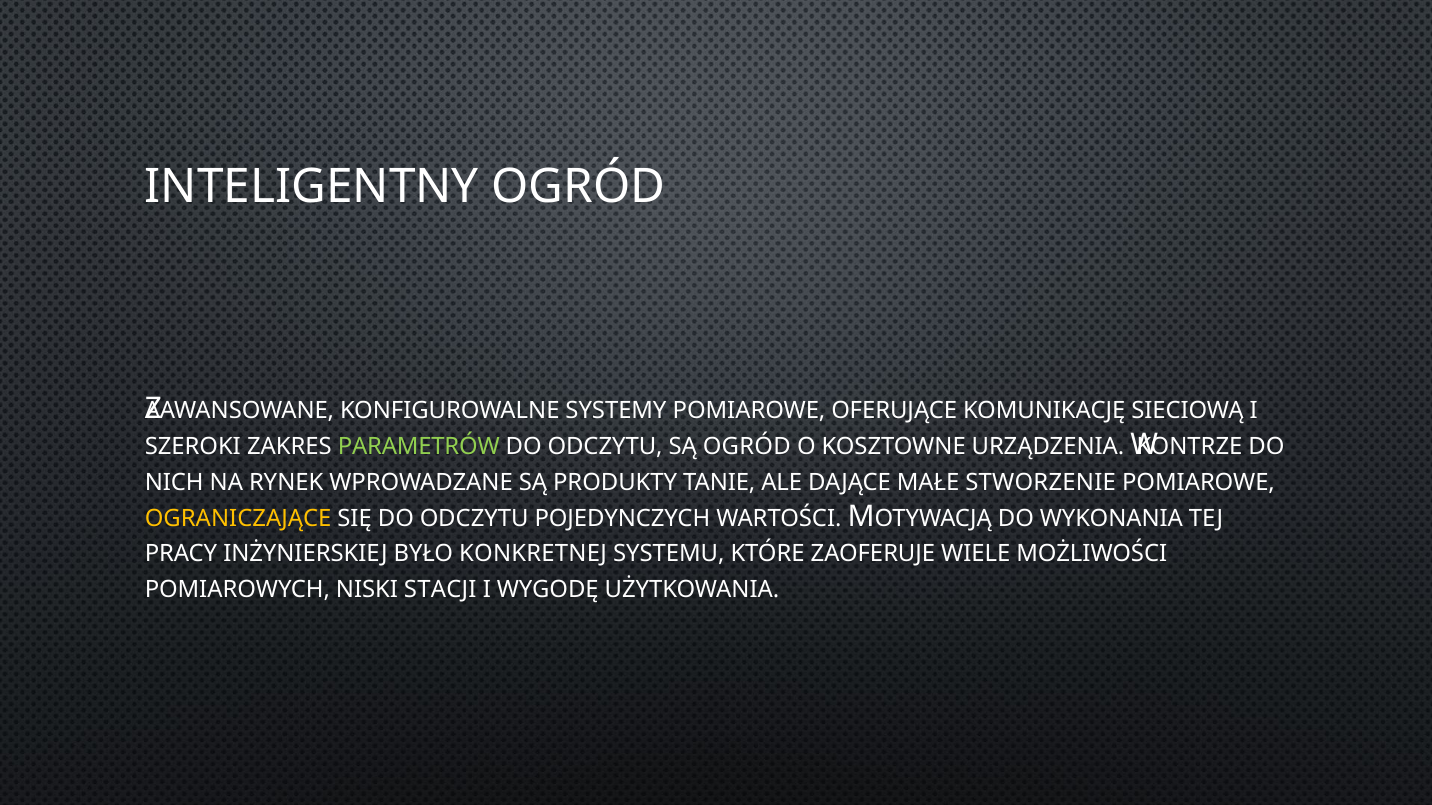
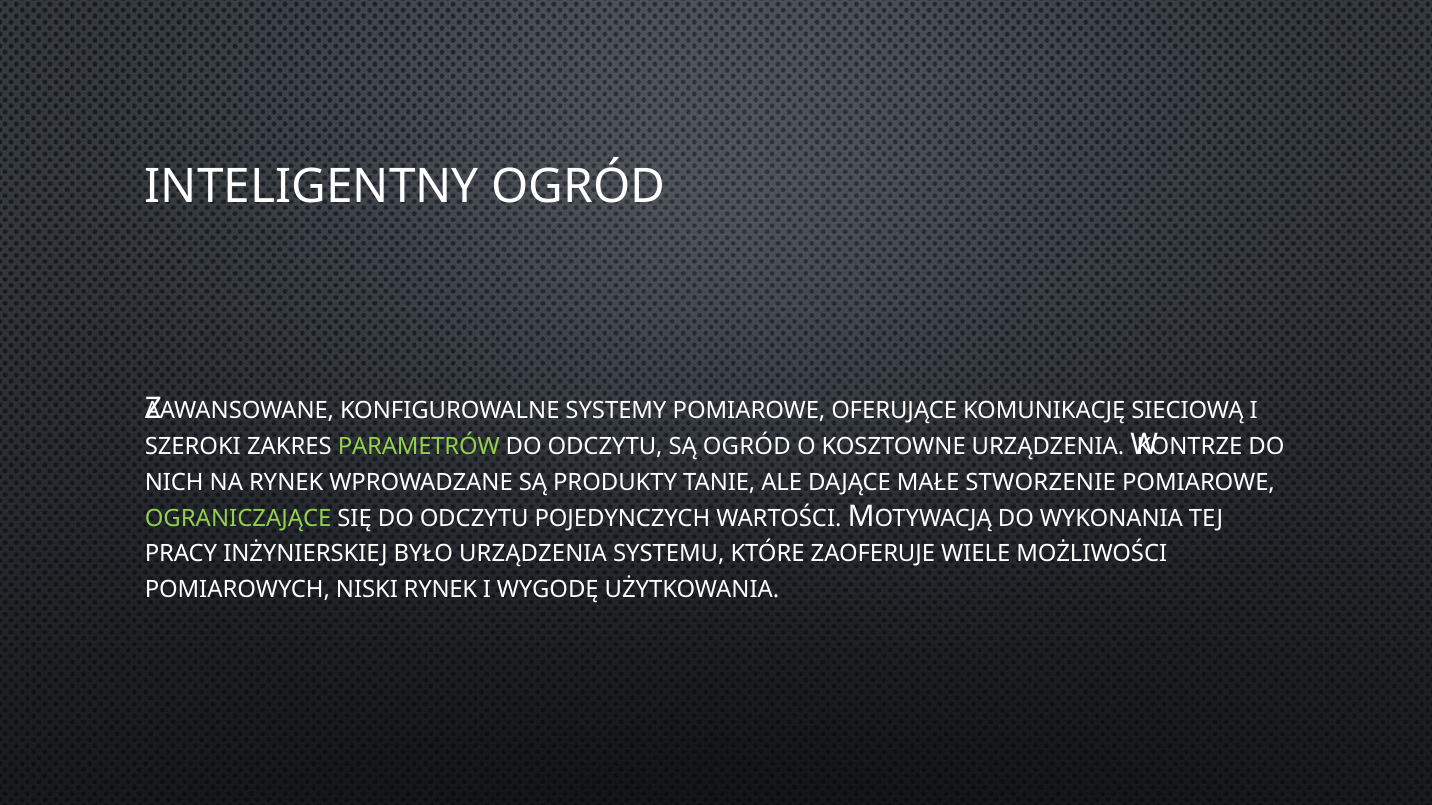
OGRANICZAJĄCE colour: yellow -> light green (238, 519)
BYŁO KONKRETNEJ: KONKRETNEJ -> URZĄDZENIA (533, 554)
NISKI STACJI: STACJI -> RYNEK (440, 590)
